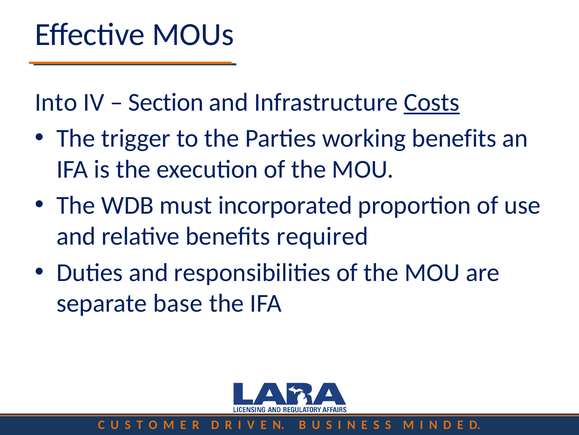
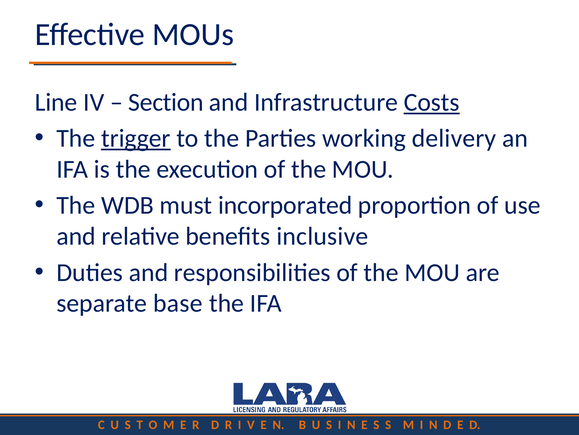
Into: Into -> Line (56, 102)
trigger underline: none -> present (136, 138)
working benefits: benefits -> delivery (454, 138)
required: required -> inclusive (322, 236)
